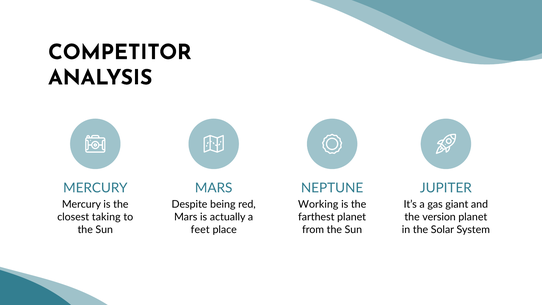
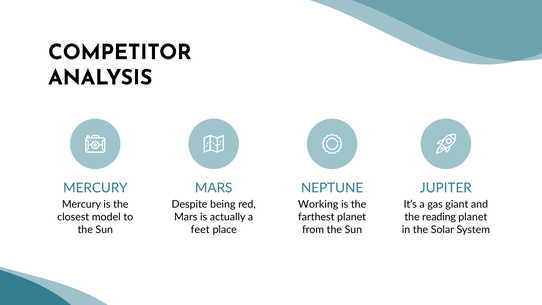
taking: taking -> model (106, 217)
version: version -> reading (439, 217)
